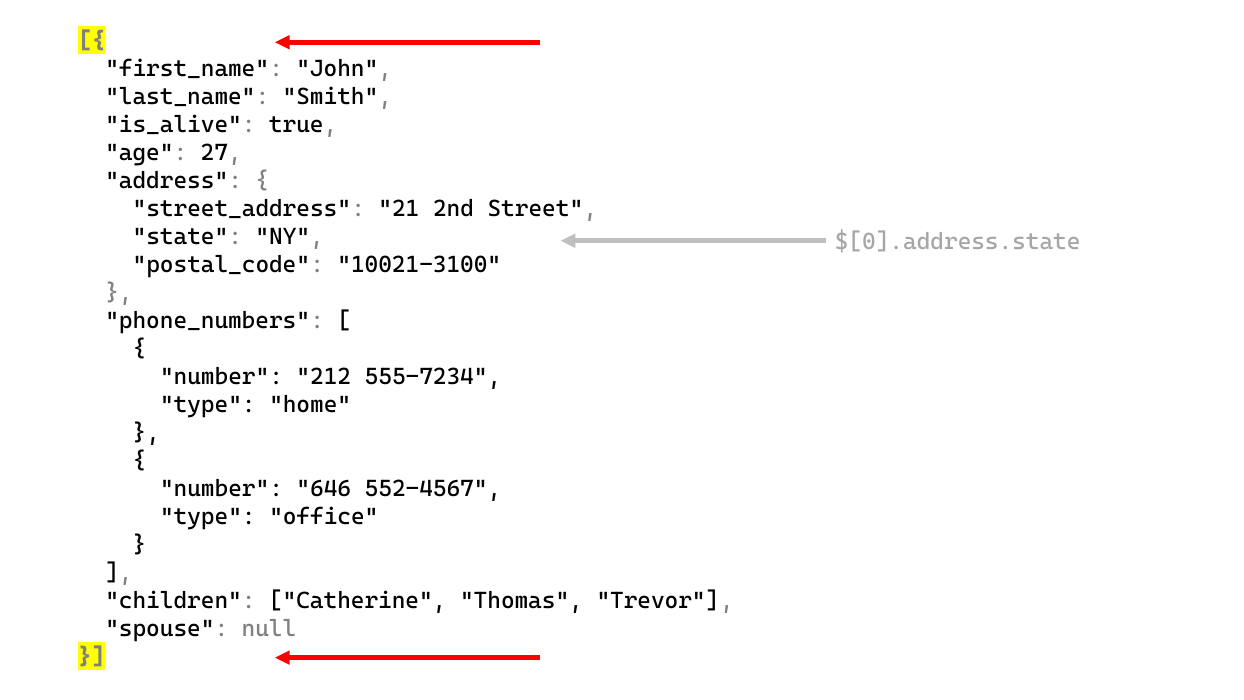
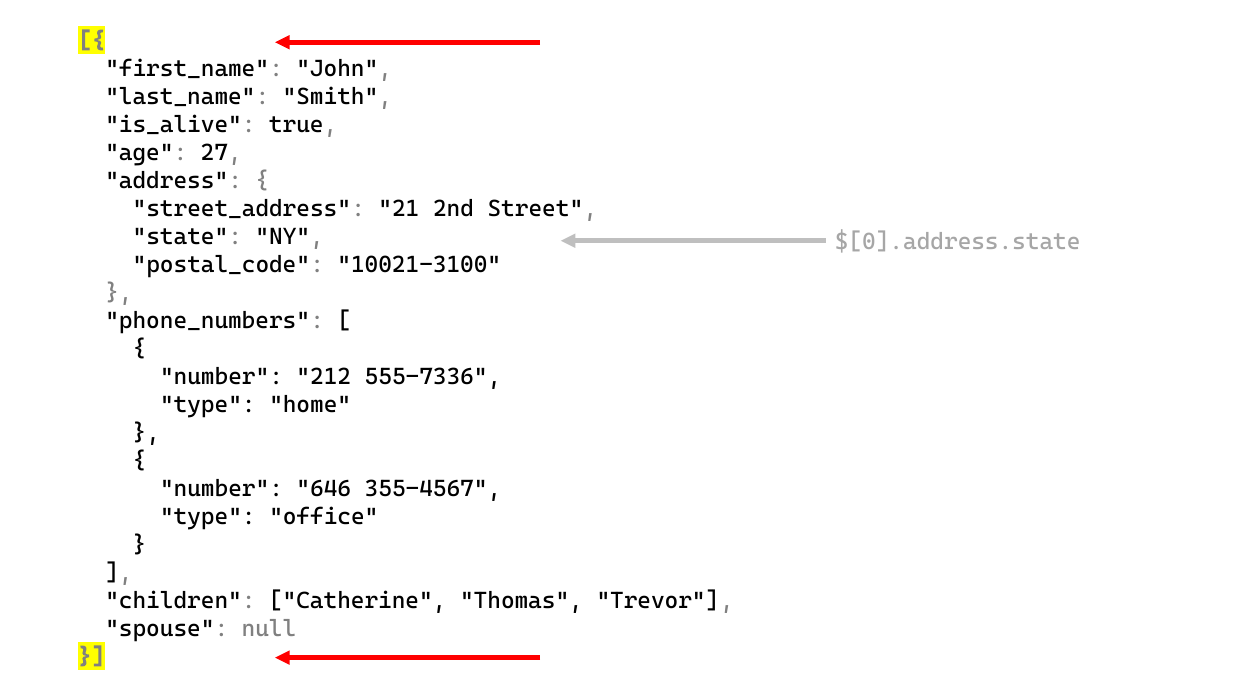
555-7234: 555-7234 -> 555-7336 (433, 376)
552-4567: 552-4567 -> 355-4567 (433, 488)
